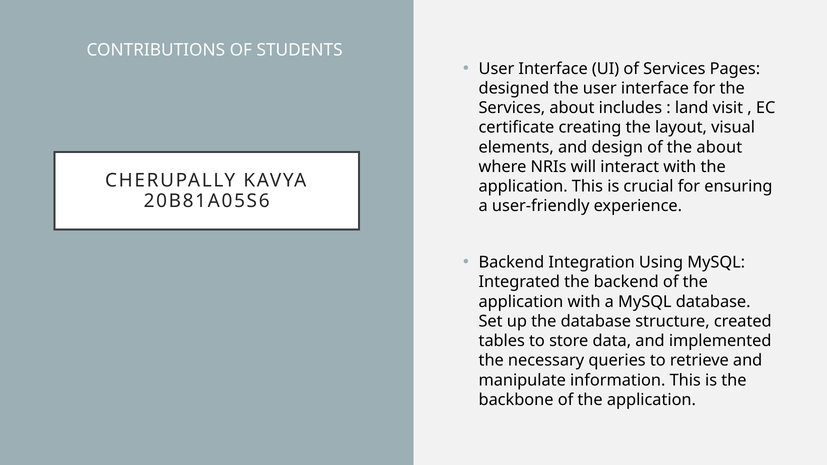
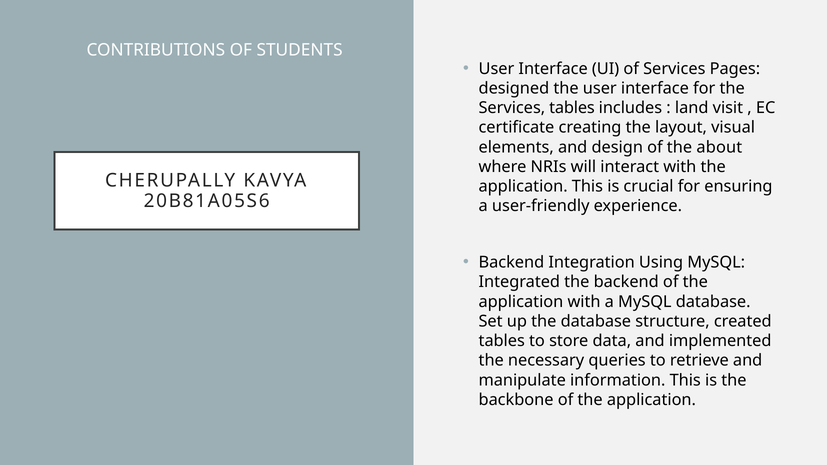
Services about: about -> tables (572, 108)
